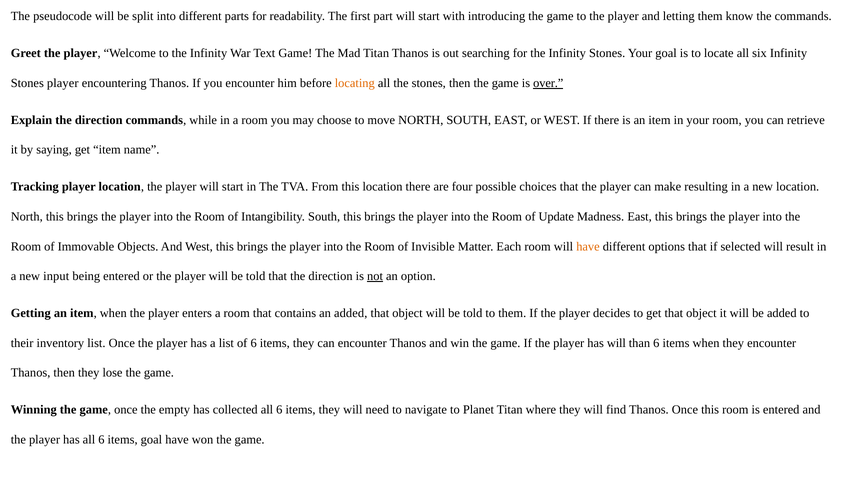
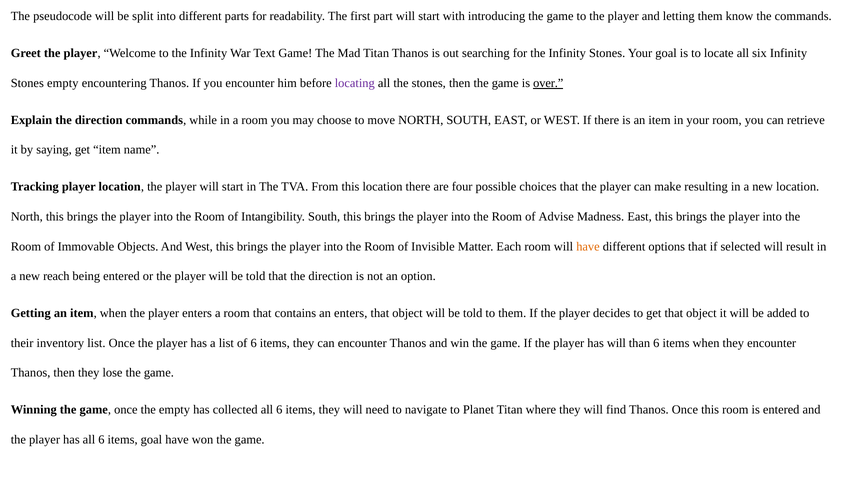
Stones player: player -> empty (63, 83)
locating colour: orange -> purple (355, 83)
Update: Update -> Advise (556, 216)
input: input -> reach (56, 276)
not underline: present -> none (375, 276)
an added: added -> enters (351, 313)
